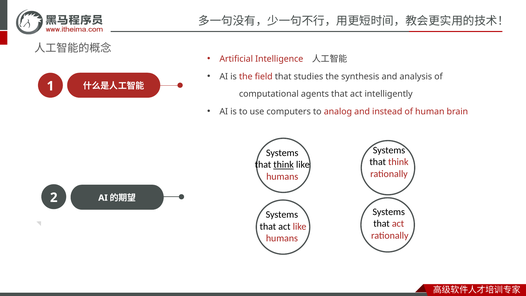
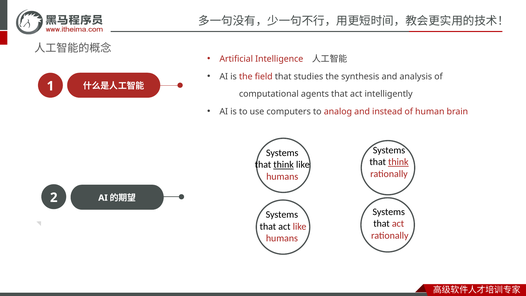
think underline: none -> present (398, 162)
